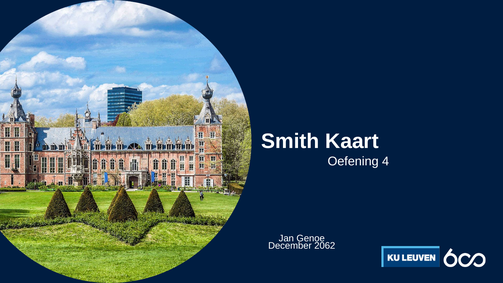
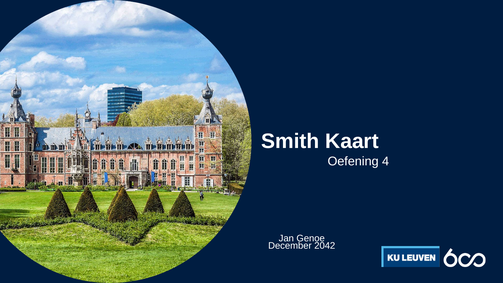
2062: 2062 -> 2042 (325, 246)
